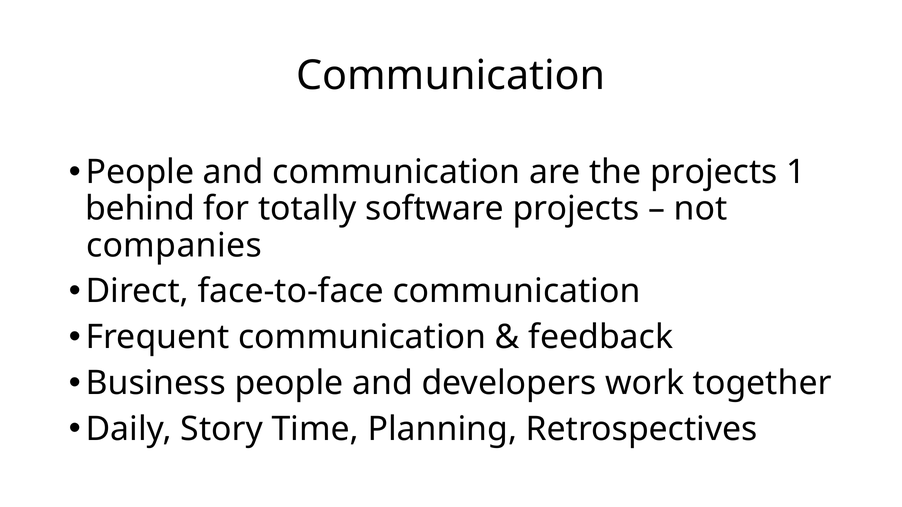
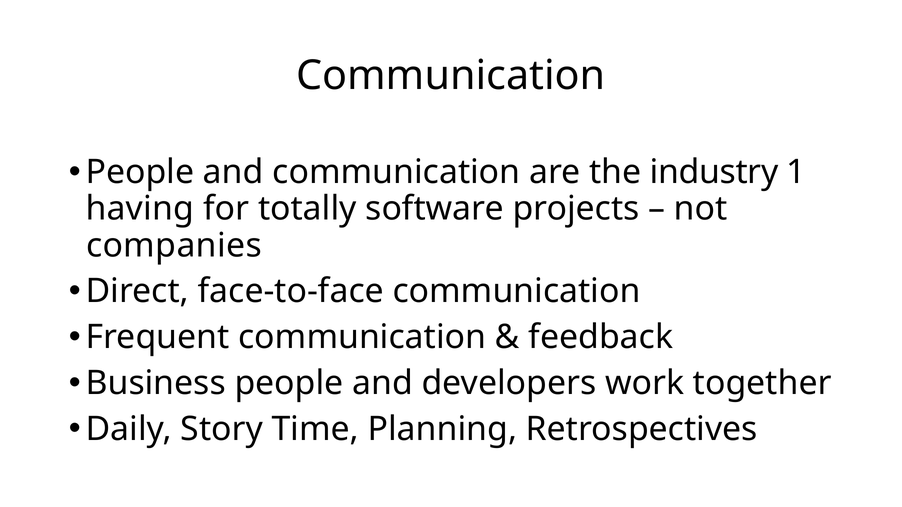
the projects: projects -> industry (714, 172)
behind: behind -> having (140, 209)
